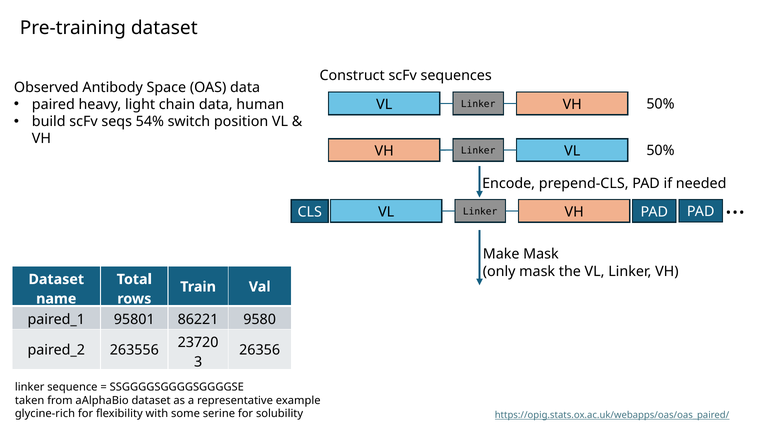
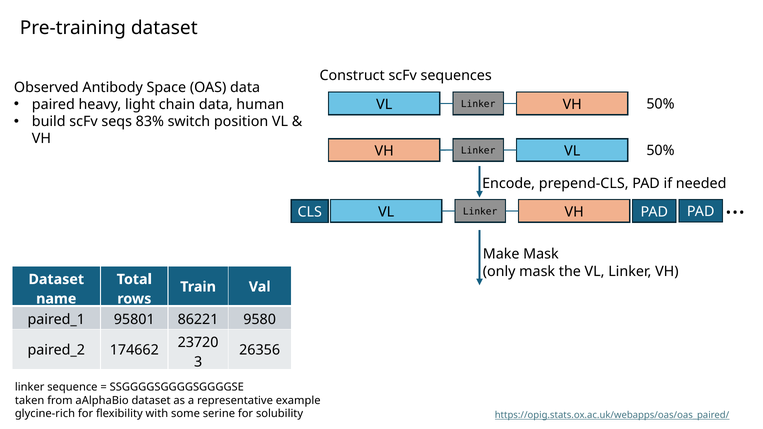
54%: 54% -> 83% (150, 122)
263556: 263556 -> 174662 (134, 350)
